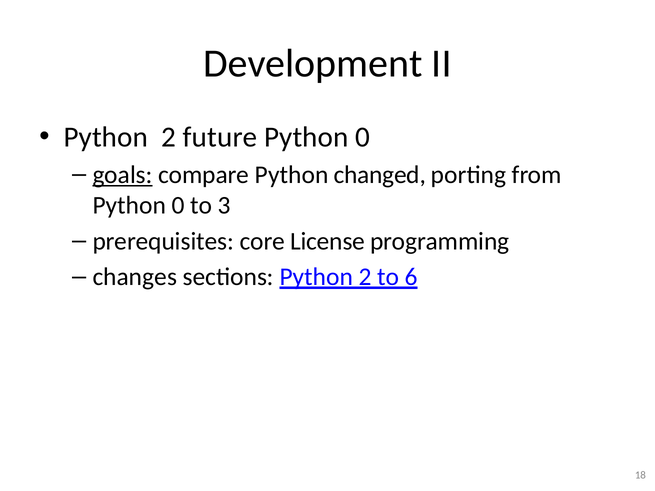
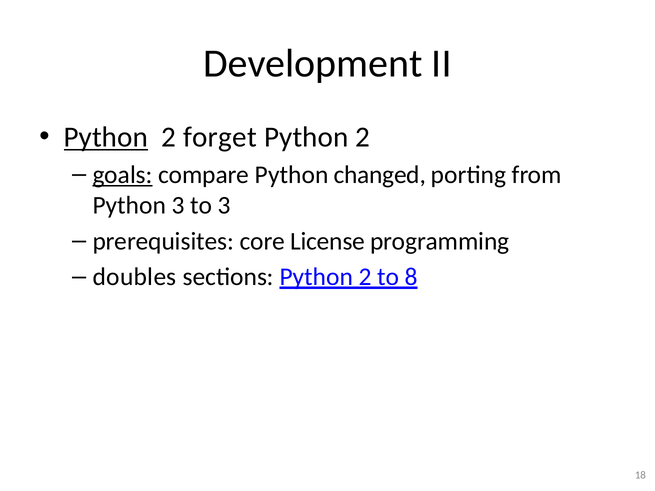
Python underline: none -> present (106, 137)
future: future -> forget (220, 137)
0: 0 -> 2 (362, 137)
0: 0 -> 3 (178, 206)
changes: changes -> doubles (135, 277)
6: 6 -> 8 (411, 277)
